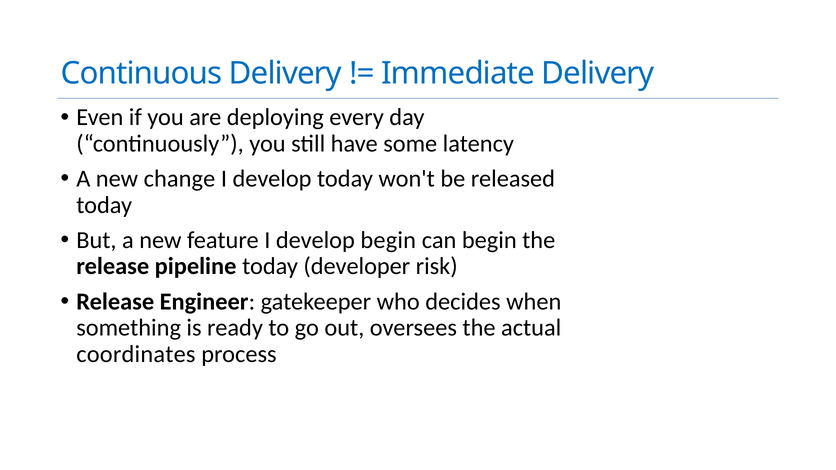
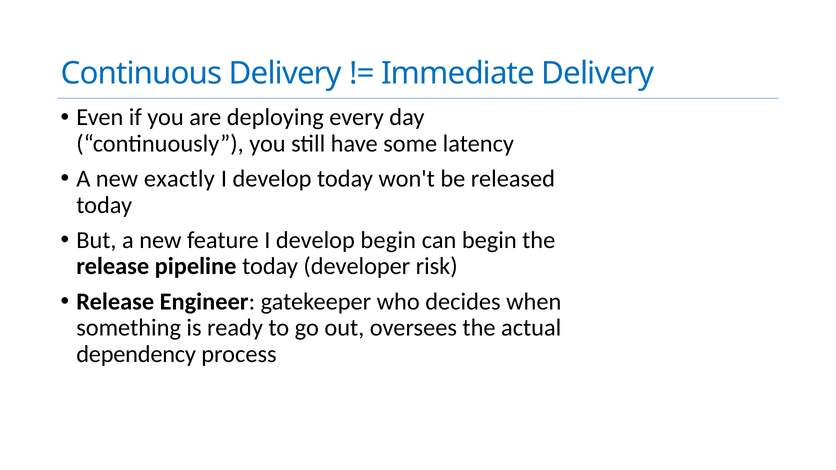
change: change -> exactly (179, 179)
coordinates: coordinates -> dependency (136, 354)
